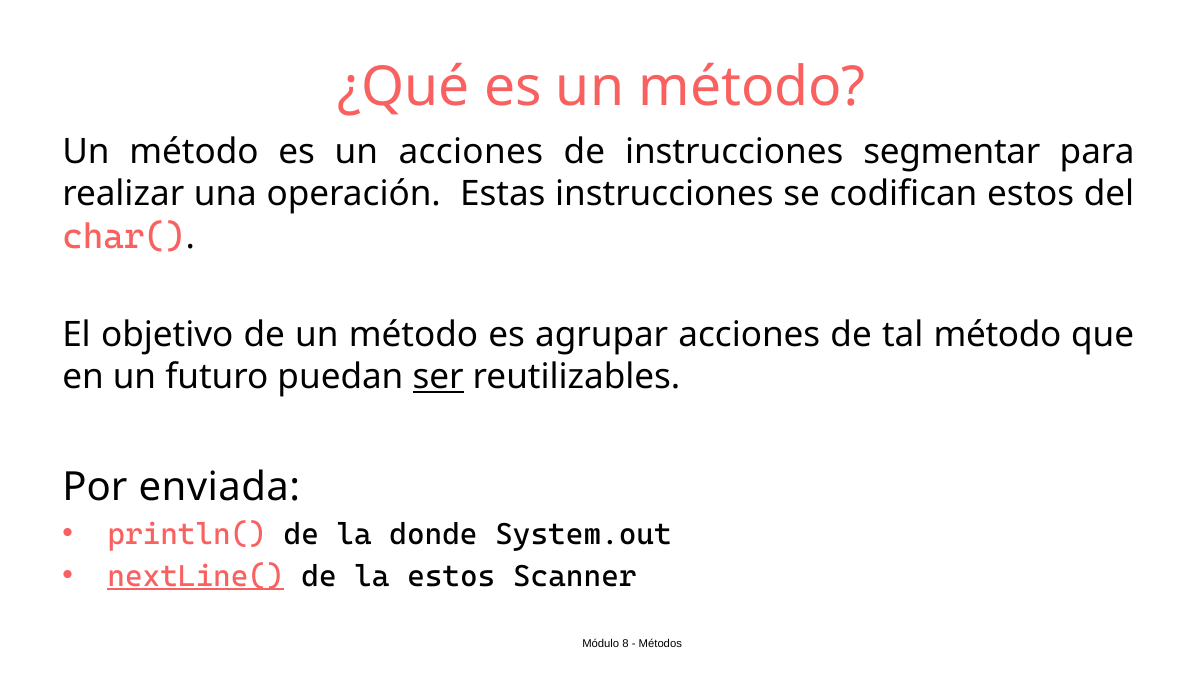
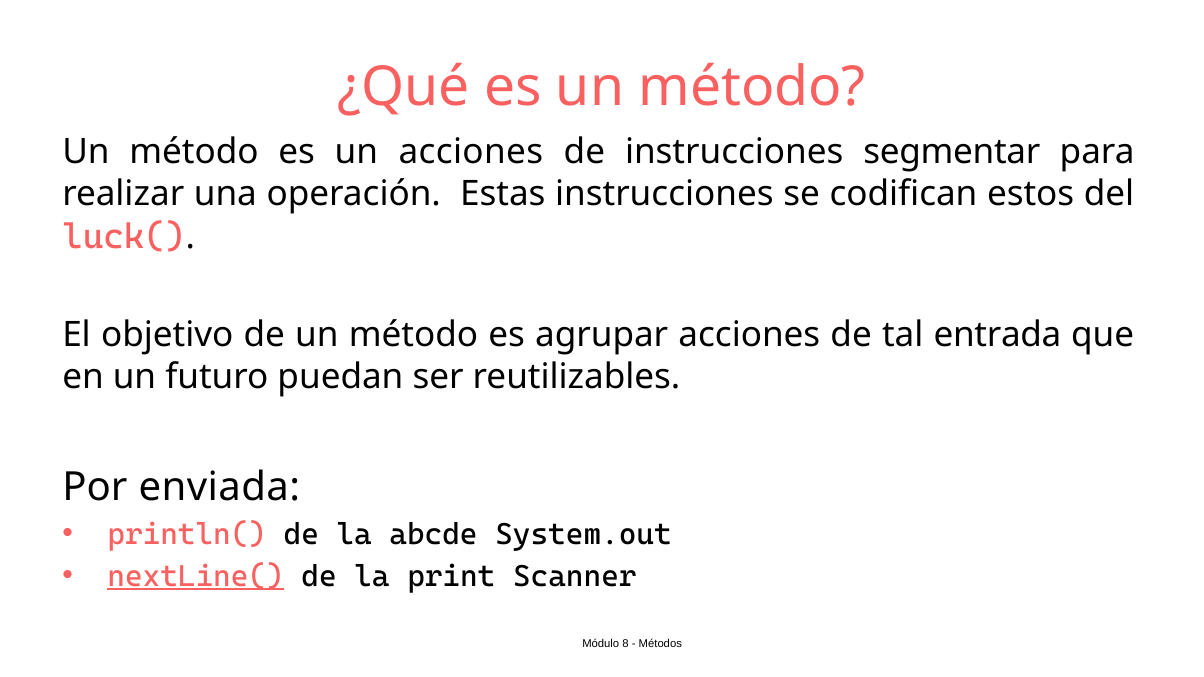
char(: char( -> luck( (124, 237)
tal método: método -> entrada (997, 335)
ser underline: present -> none (438, 377)
donde: donde -> abcde (434, 534)
la estos: estos -> print (451, 577)
